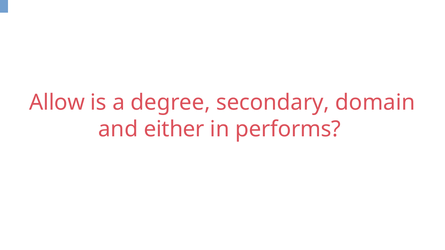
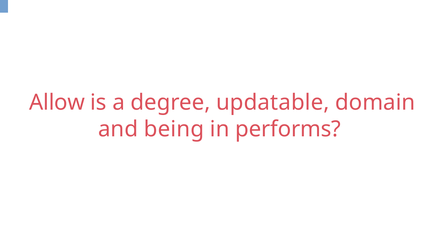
secondary: secondary -> updatable (273, 103)
either: either -> being (174, 129)
